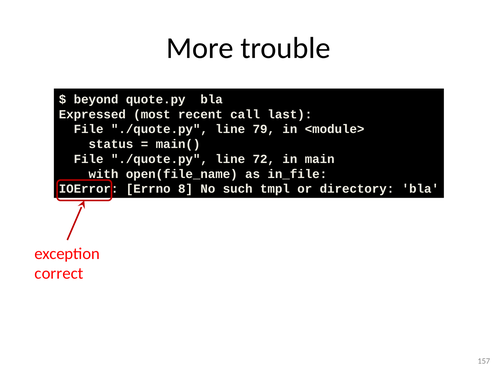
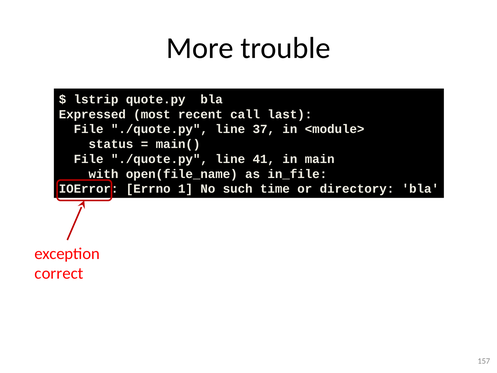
beyond: beyond -> lstrip (96, 99)
79: 79 -> 37 (264, 129)
72: 72 -> 41 (264, 159)
8: 8 -> 1 (185, 189)
tmpl: tmpl -> time (275, 189)
